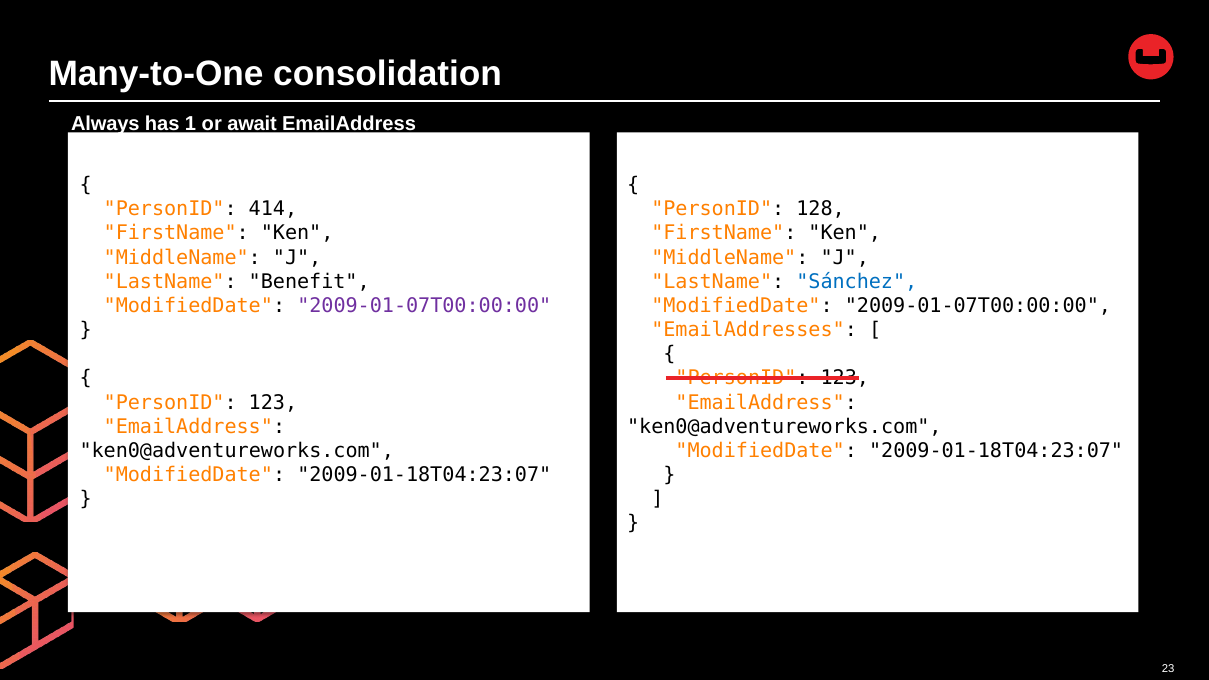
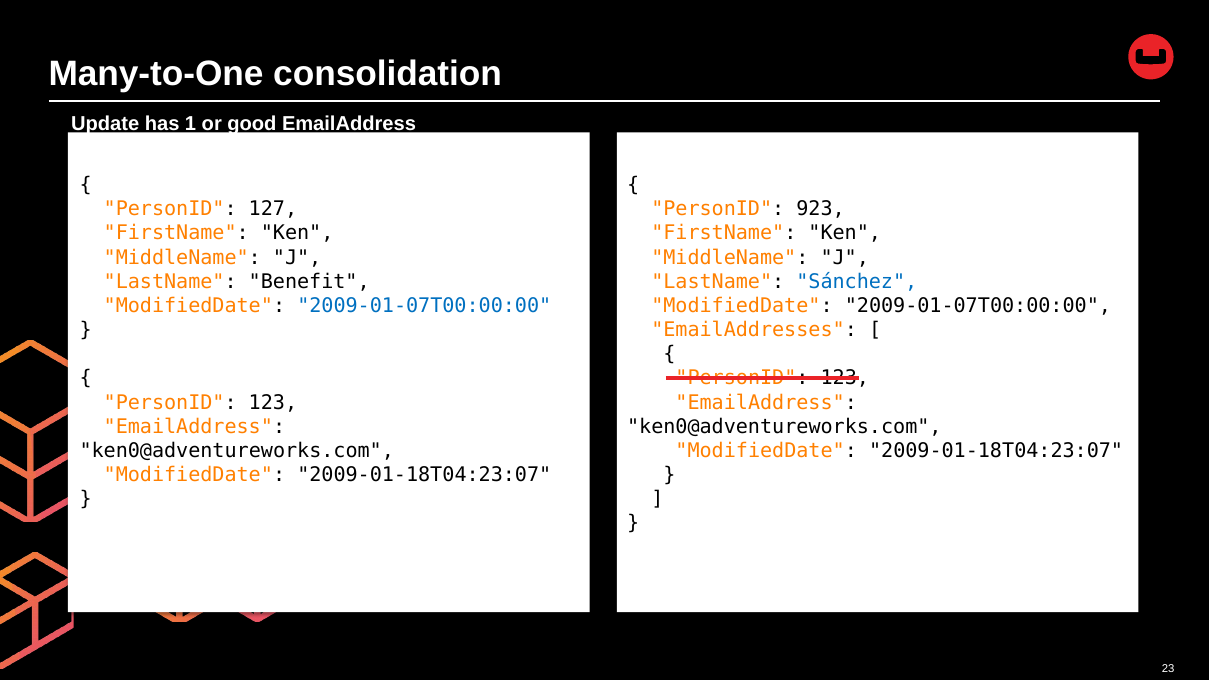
Always: Always -> Update (105, 124)
await: await -> good (252, 124)
414: 414 -> 127 (273, 209)
128: 128 -> 923 (821, 209)
2009-01-07T00:00:00 colour: purple -> blue (424, 306)
